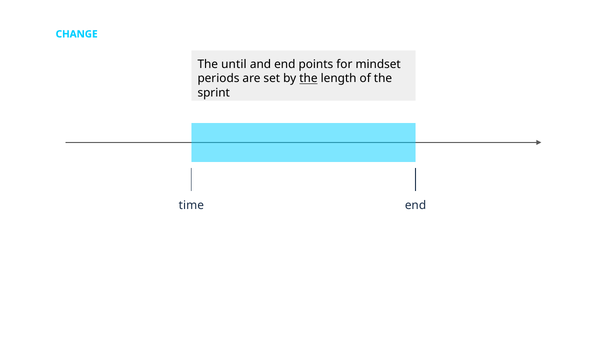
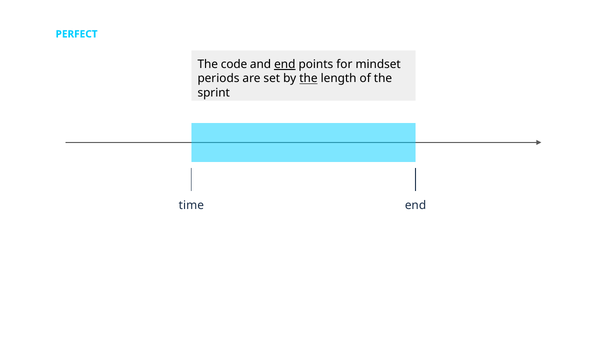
CHANGE: CHANGE -> PERFECT (77, 34)
until: until -> code (234, 64)
end underline: none -> present (285, 64)
